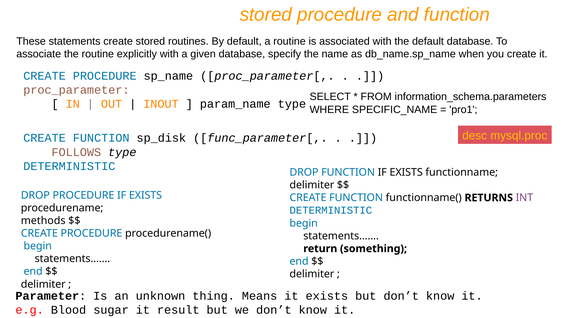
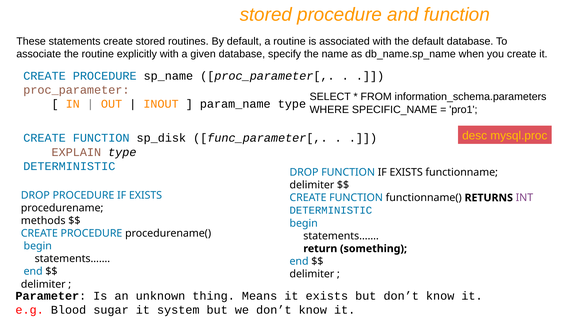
FOLLOWS: FOLLOWS -> EXPLAIN (76, 152)
result: result -> system (178, 310)
